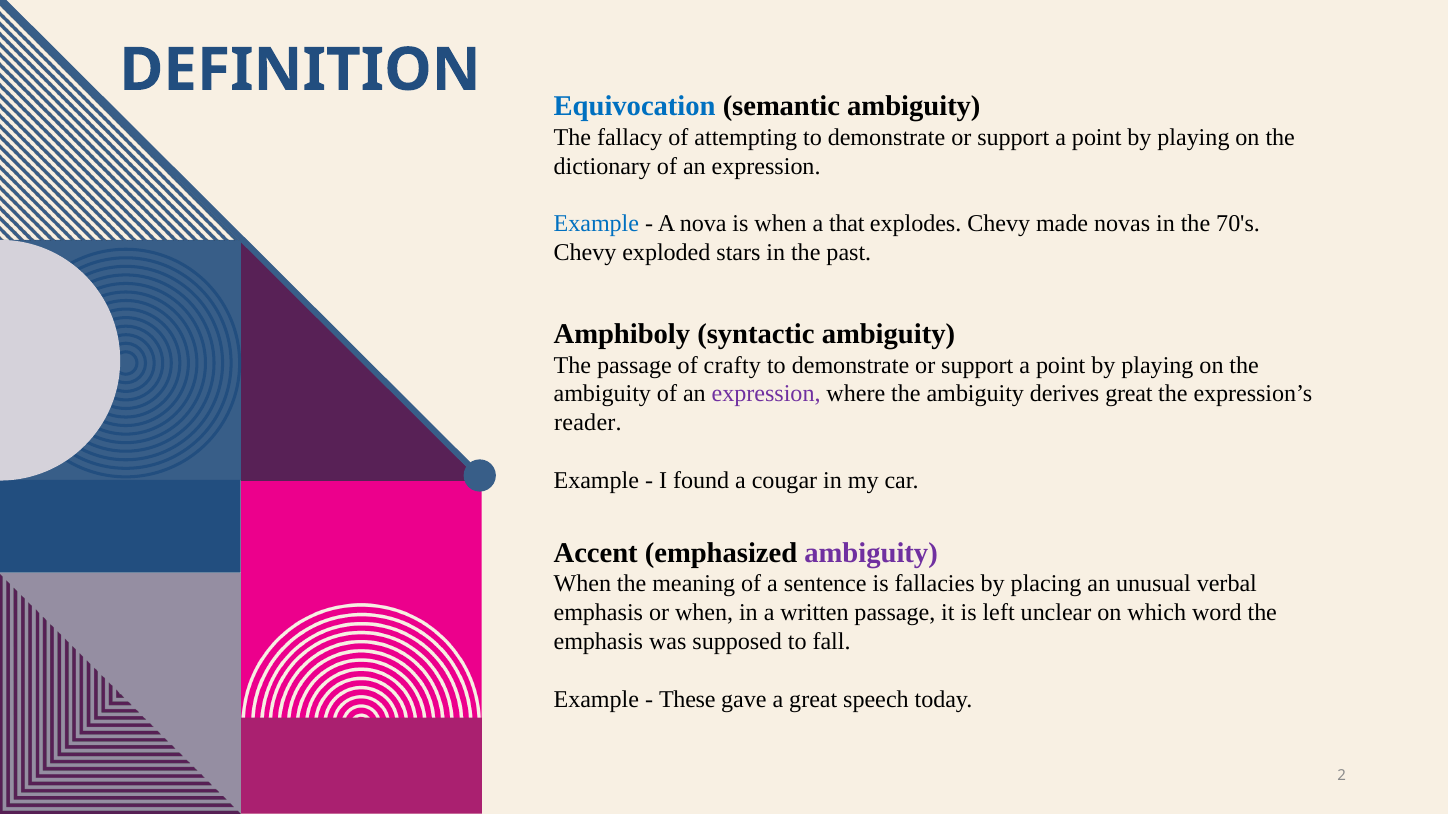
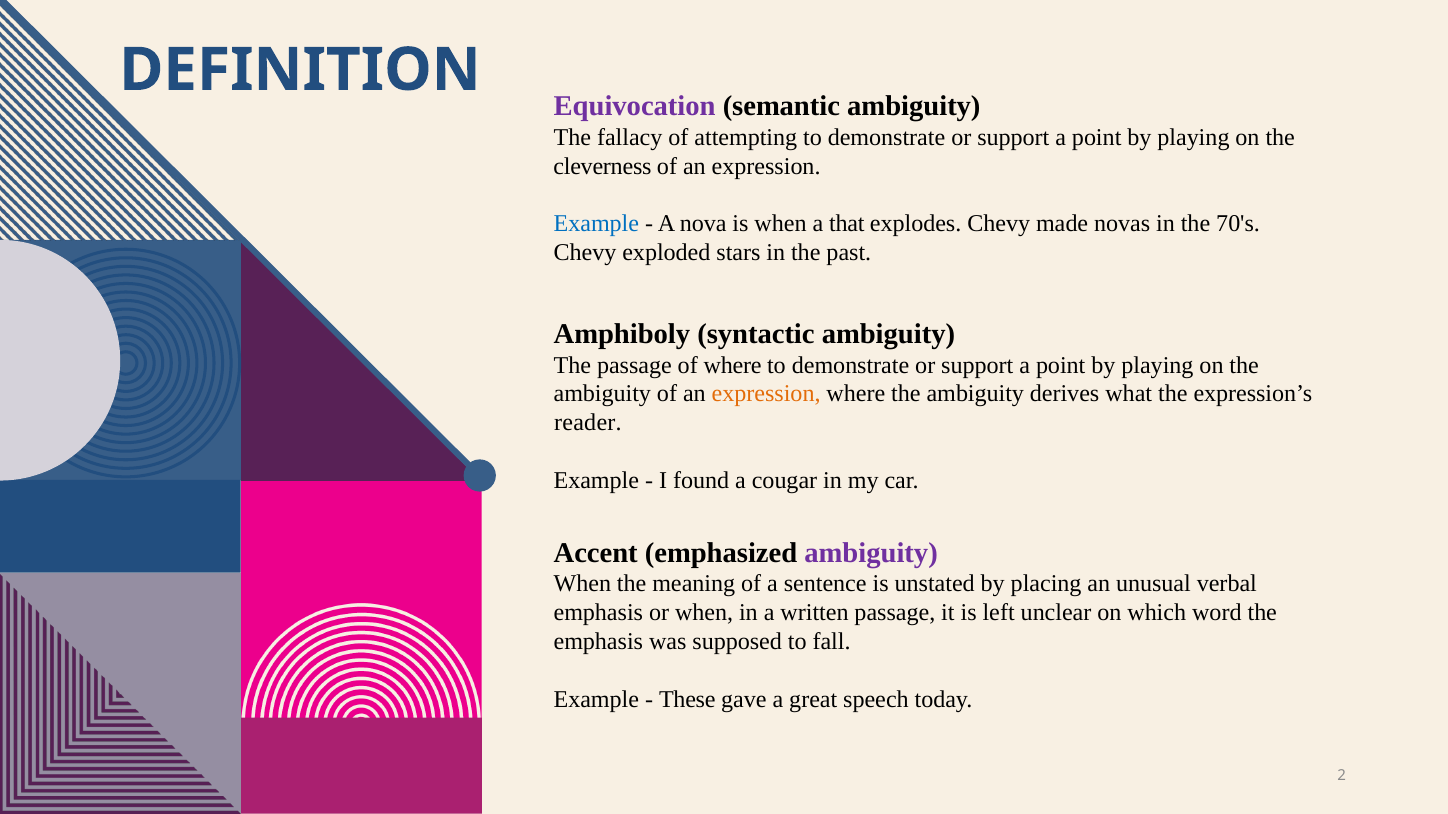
Equivocation colour: blue -> purple (635, 106)
dictionary: dictionary -> cleverness (602, 166)
of crafty: crafty -> where (733, 365)
expression colour: purple -> orange (766, 394)
derives great: great -> what (1129, 394)
fallacies: fallacies -> unstated (935, 584)
